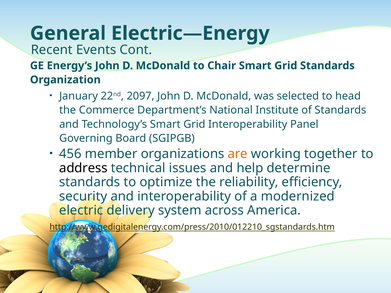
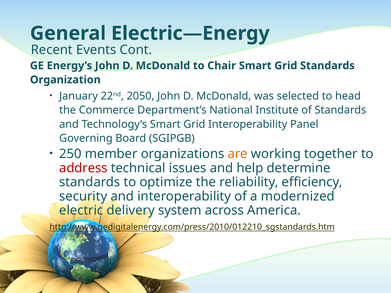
2097: 2097 -> 2050 (141, 96)
456: 456 -> 250 (70, 154)
address colour: black -> red (83, 168)
